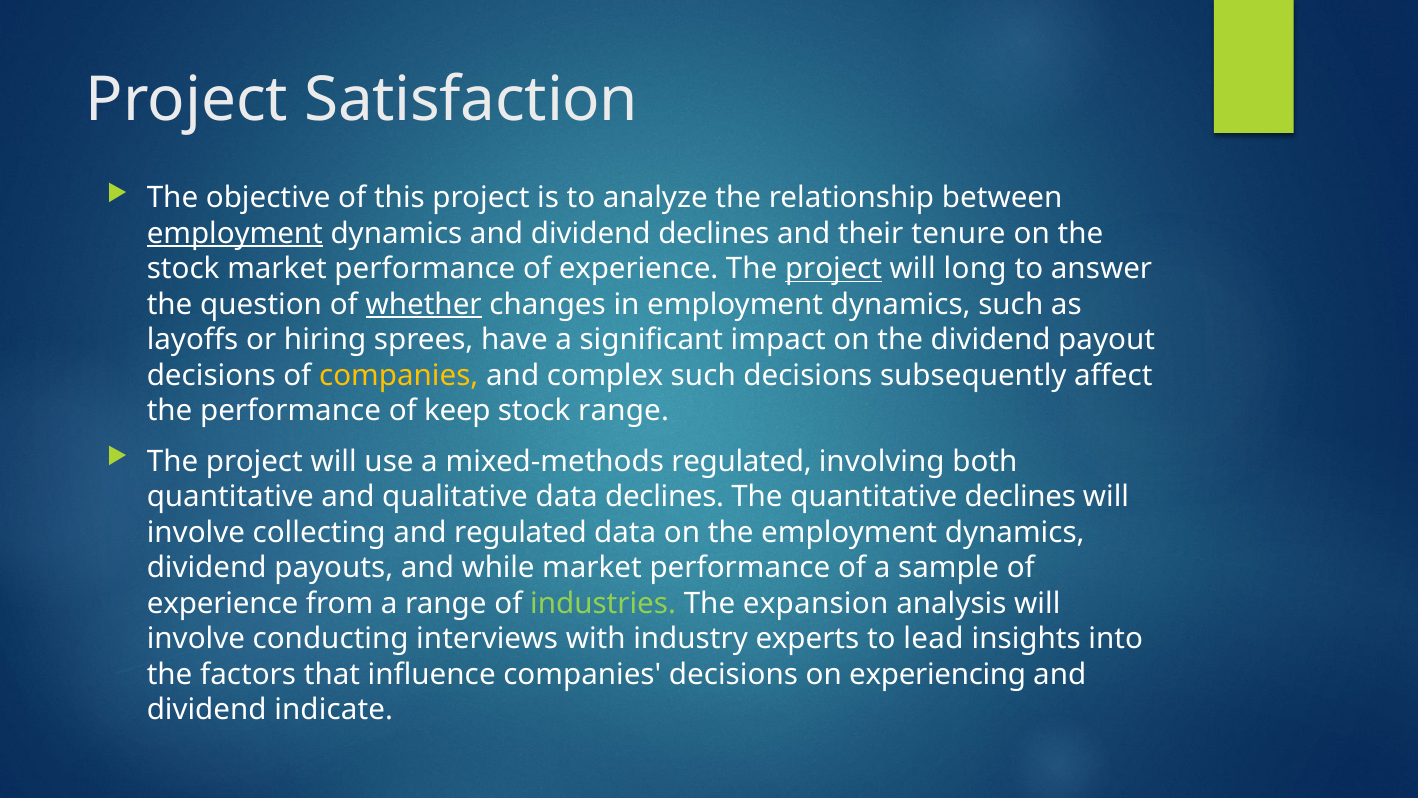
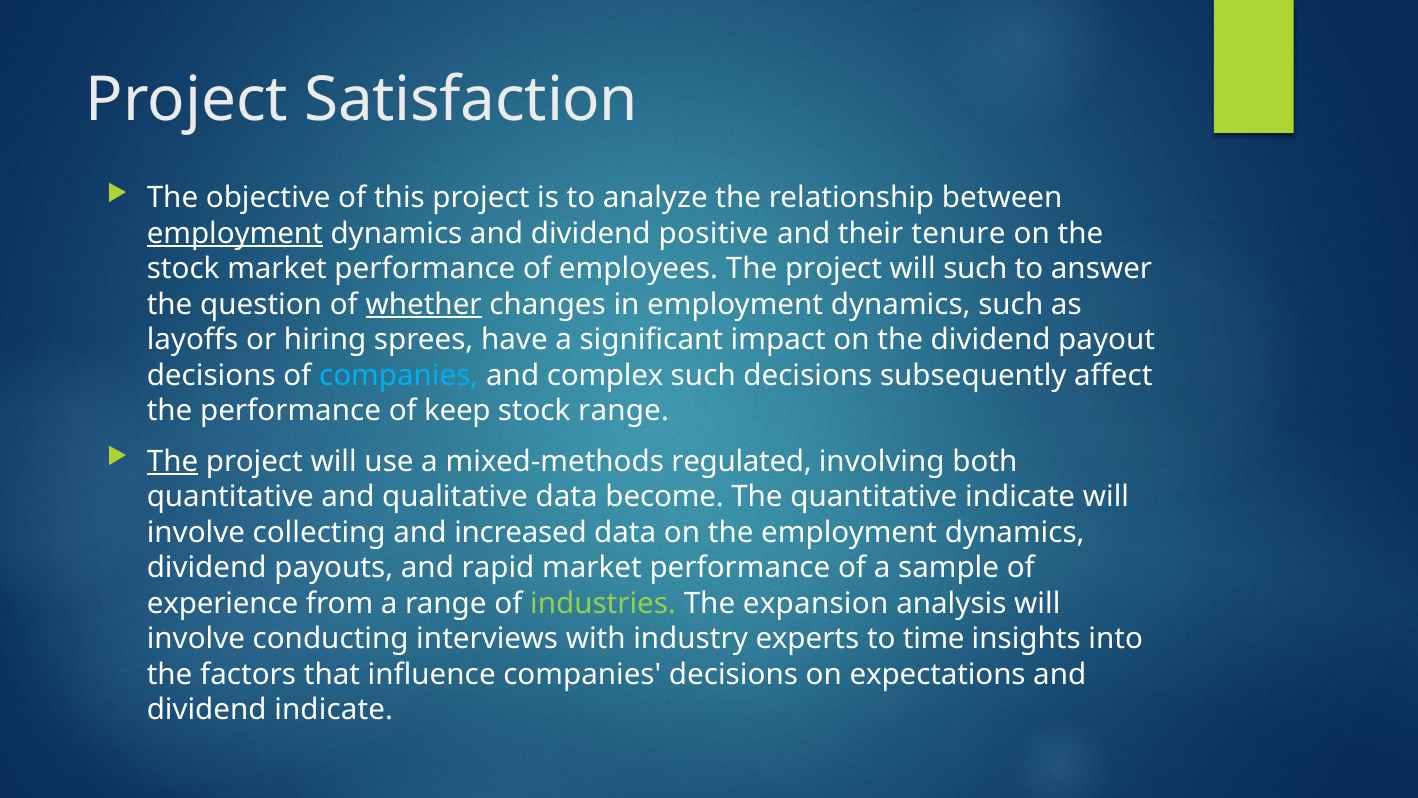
dividend declines: declines -> positive (714, 233)
performance of experience: experience -> employees (639, 269)
project underline: present -> none (834, 269)
will long: long -> such (975, 269)
companies colour: yellow -> light blue (399, 375)
The underline: none -> present (173, 461)
data declines: declines -> become (665, 497)
quantitative declines: declines -> indicate (1020, 497)
and regulated: regulated -> increased (520, 532)
while: while -> rapid (498, 568)
lead: lead -> time (934, 639)
experiencing: experiencing -> expectations (938, 674)
